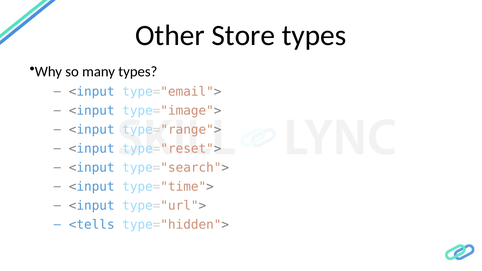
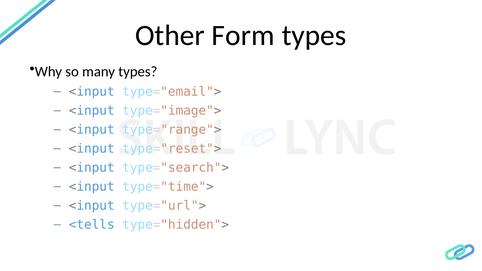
Store: Store -> Form (243, 36)
